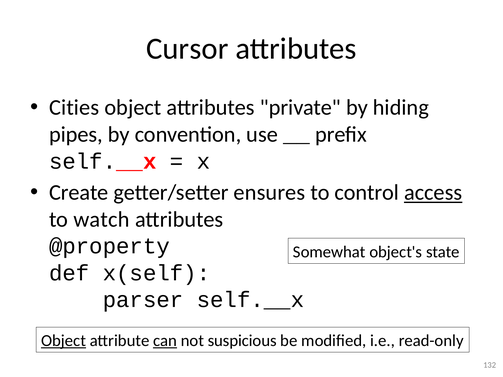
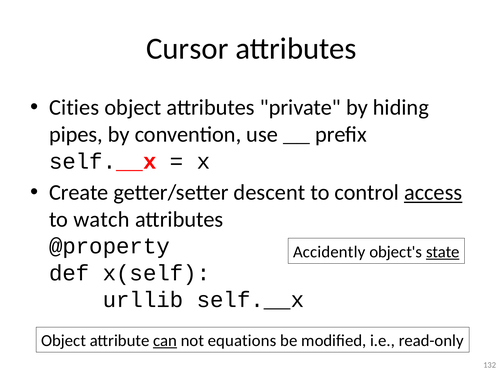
ensures: ensures -> descent (269, 193)
Somewhat: Somewhat -> Accidently (329, 252)
state underline: none -> present (443, 252)
parser: parser -> urllib (143, 300)
Object underline: present -> none (64, 341)
suspicious: suspicious -> equations (242, 341)
